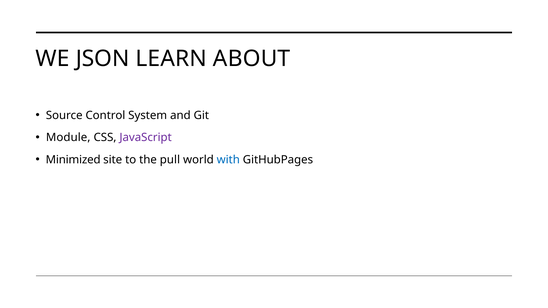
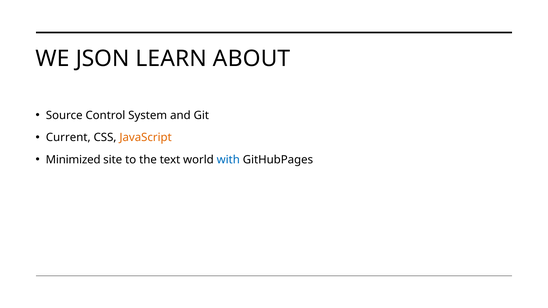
Module: Module -> Current (68, 138)
JavaScript colour: purple -> orange (146, 138)
pull: pull -> text (170, 160)
